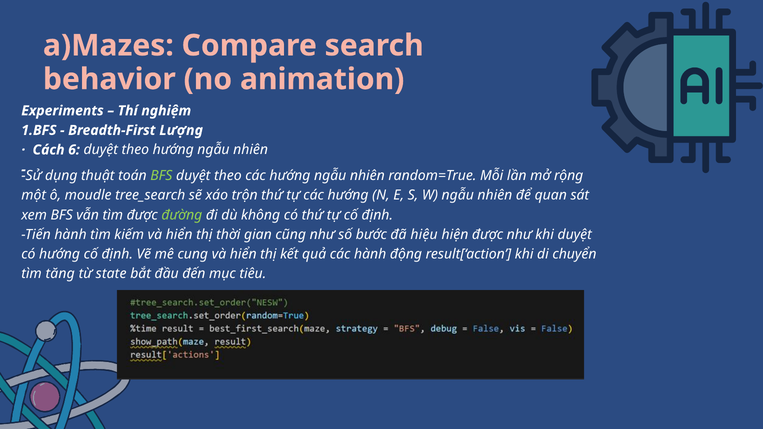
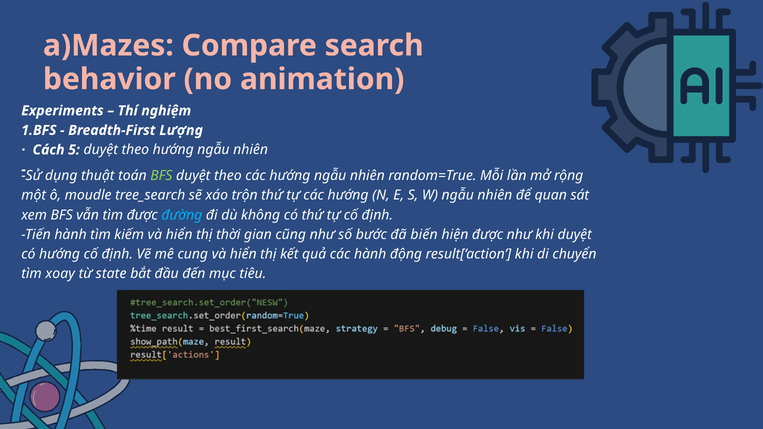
6: 6 -> 5 (74, 150)
đường colour: light green -> light blue (182, 215)
hiệu: hiệu -> biến (424, 235)
tăng: tăng -> xoay (60, 274)
